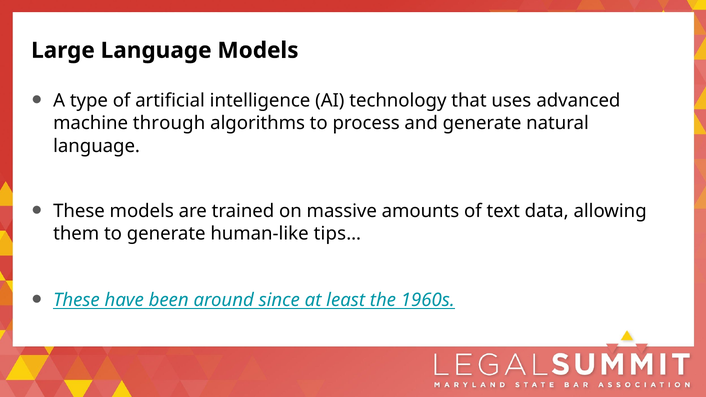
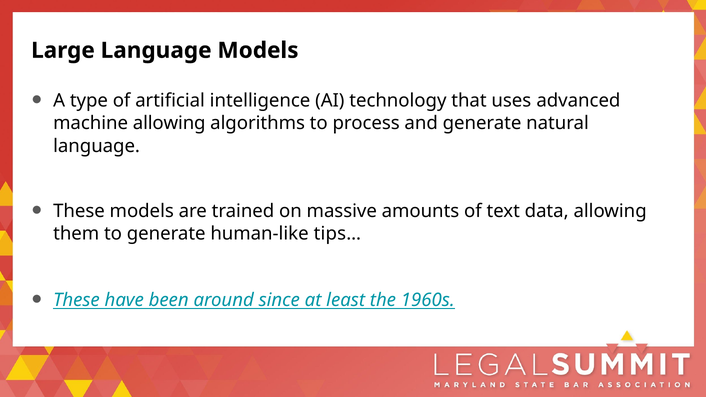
machine through: through -> allowing (169, 123)
